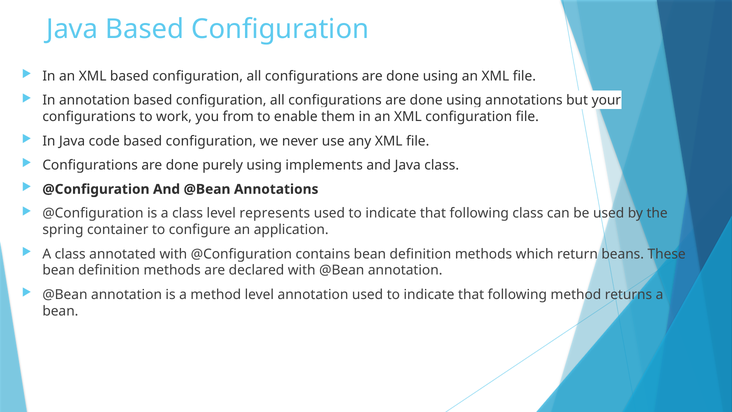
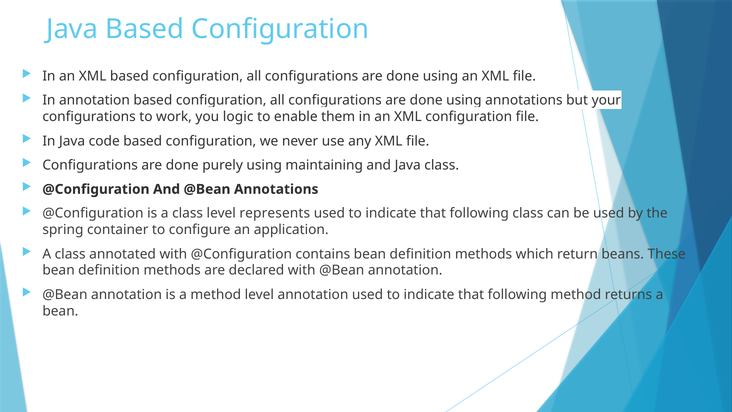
from: from -> logic (238, 117)
implements: implements -> maintaining (324, 165)
